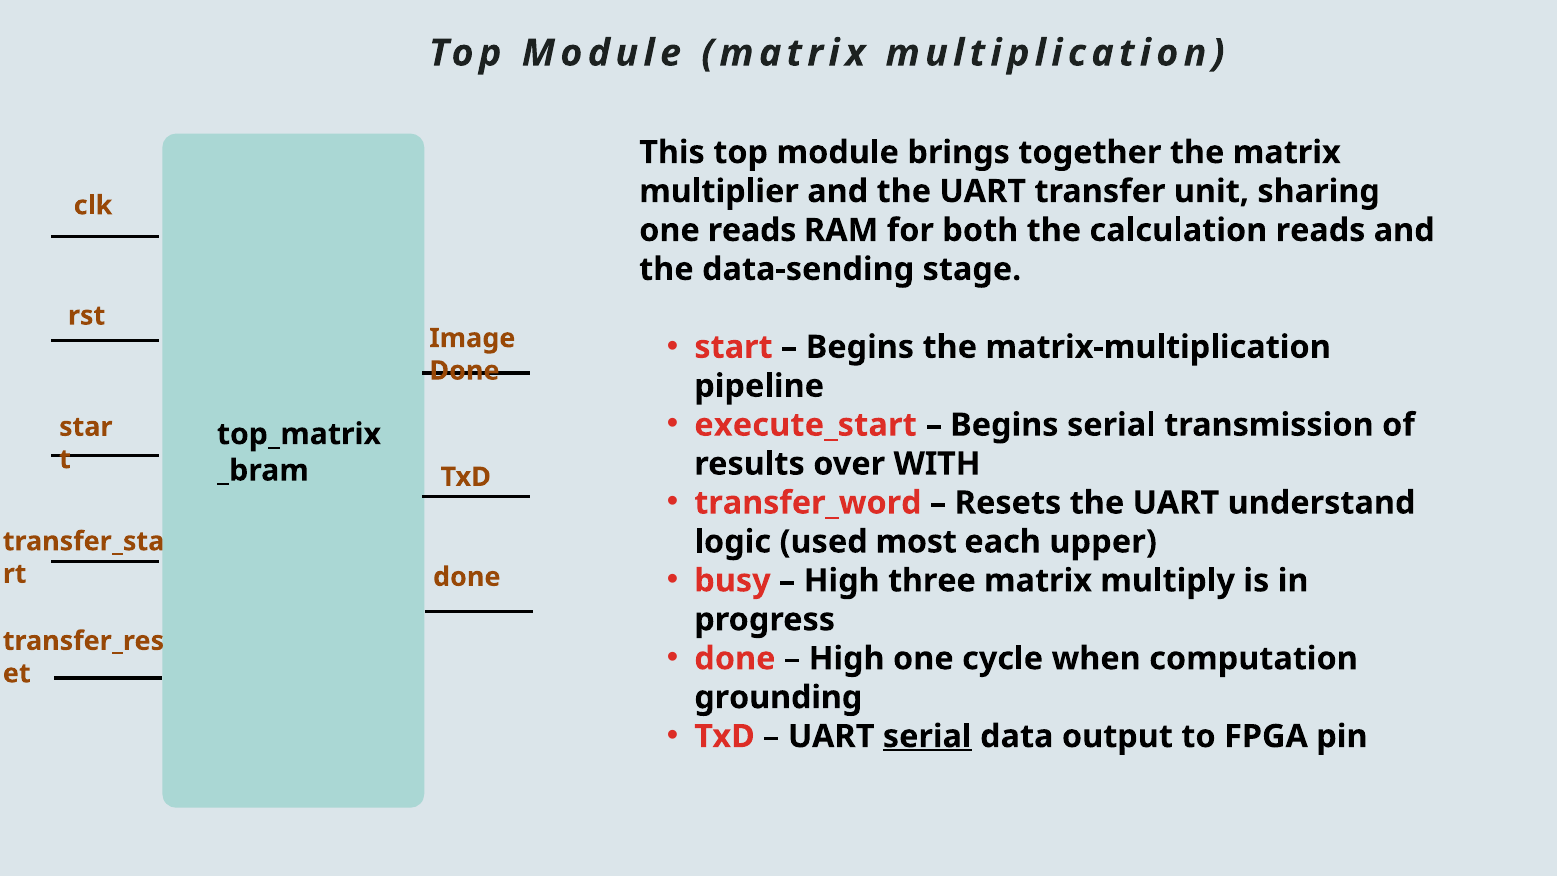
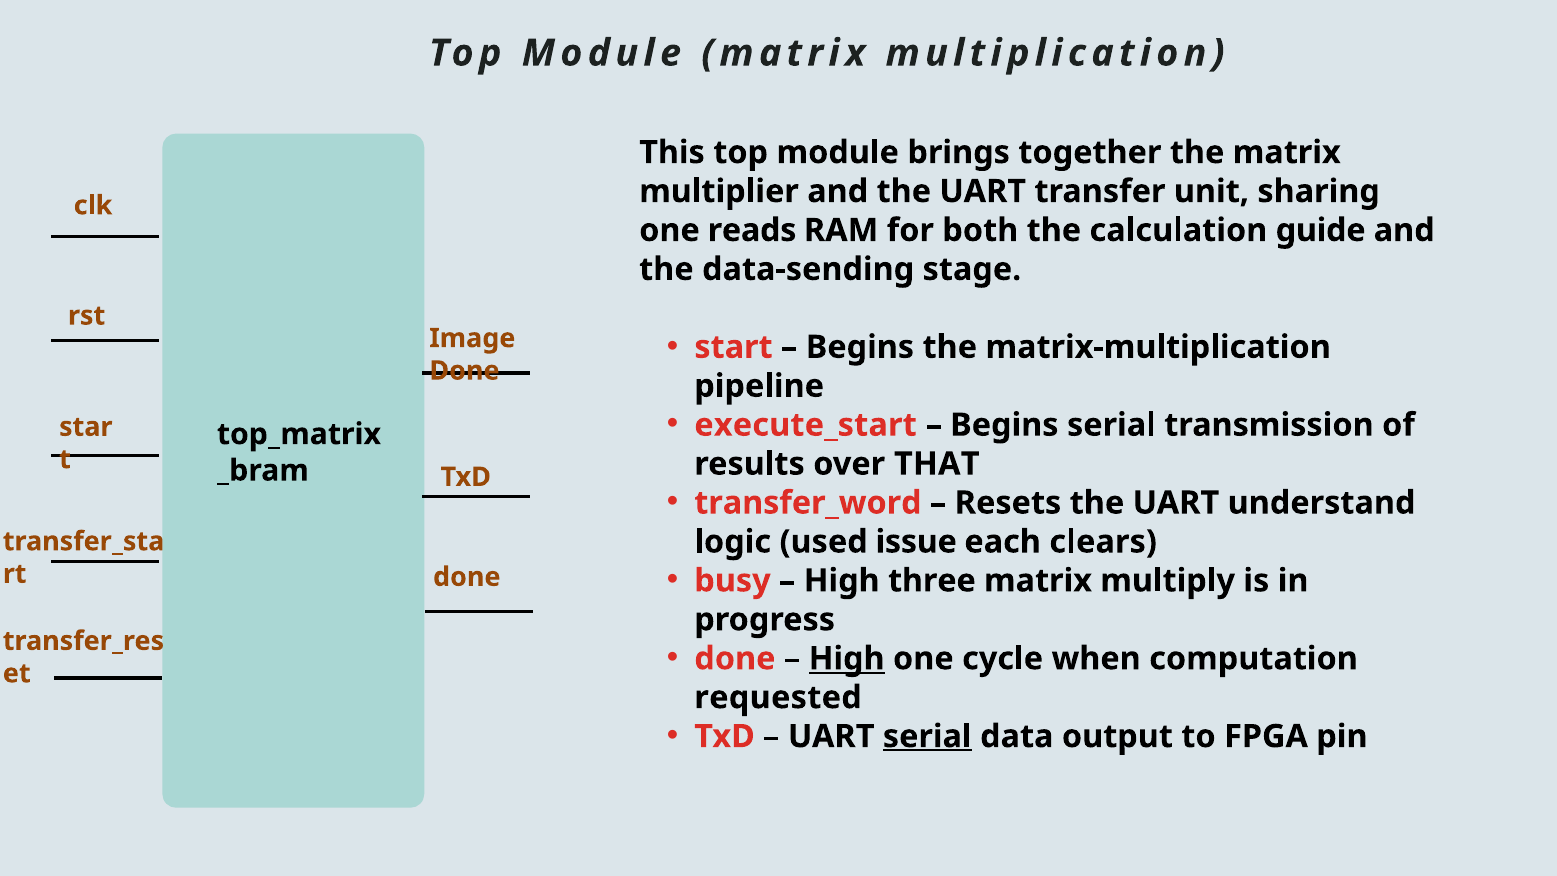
calculation reads: reads -> guide (1321, 230)
WITH: WITH -> THAT (937, 464)
most: most -> issue (916, 542)
upper: upper -> clears (1103, 542)
High underline: none -> present (847, 658)
grounding: grounding -> requested (778, 697)
